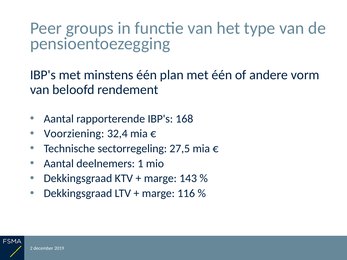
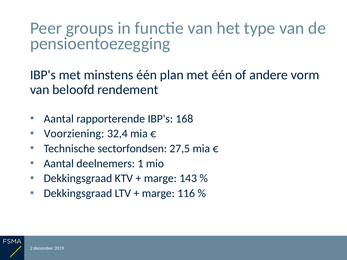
sectorregeling: sectorregeling -> sectorfondsen (132, 149)
